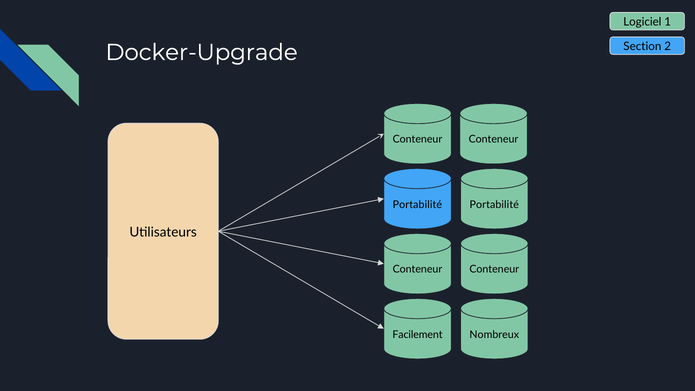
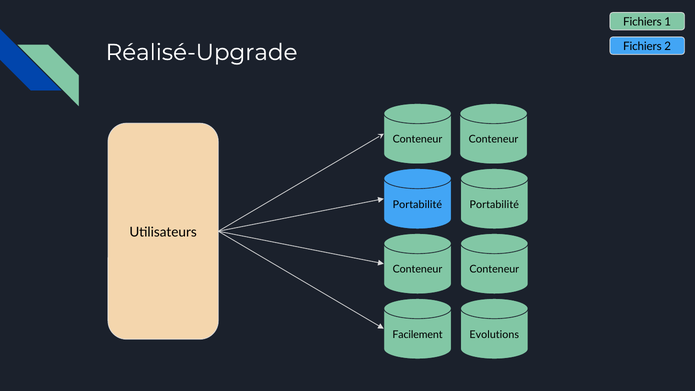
Logiciel: Logiciel -> Fichiers (642, 22)
Section: Section -> Fichiers (642, 46)
Docker-Upgrade: Docker-Upgrade -> Réalisé-Upgrade (202, 52)
Nombreux: Nombreux -> Evolutions (494, 334)
